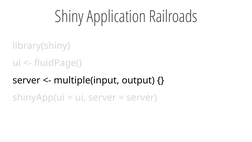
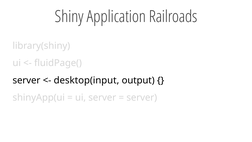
multiple(input: multiple(input -> desktop(input (86, 80)
